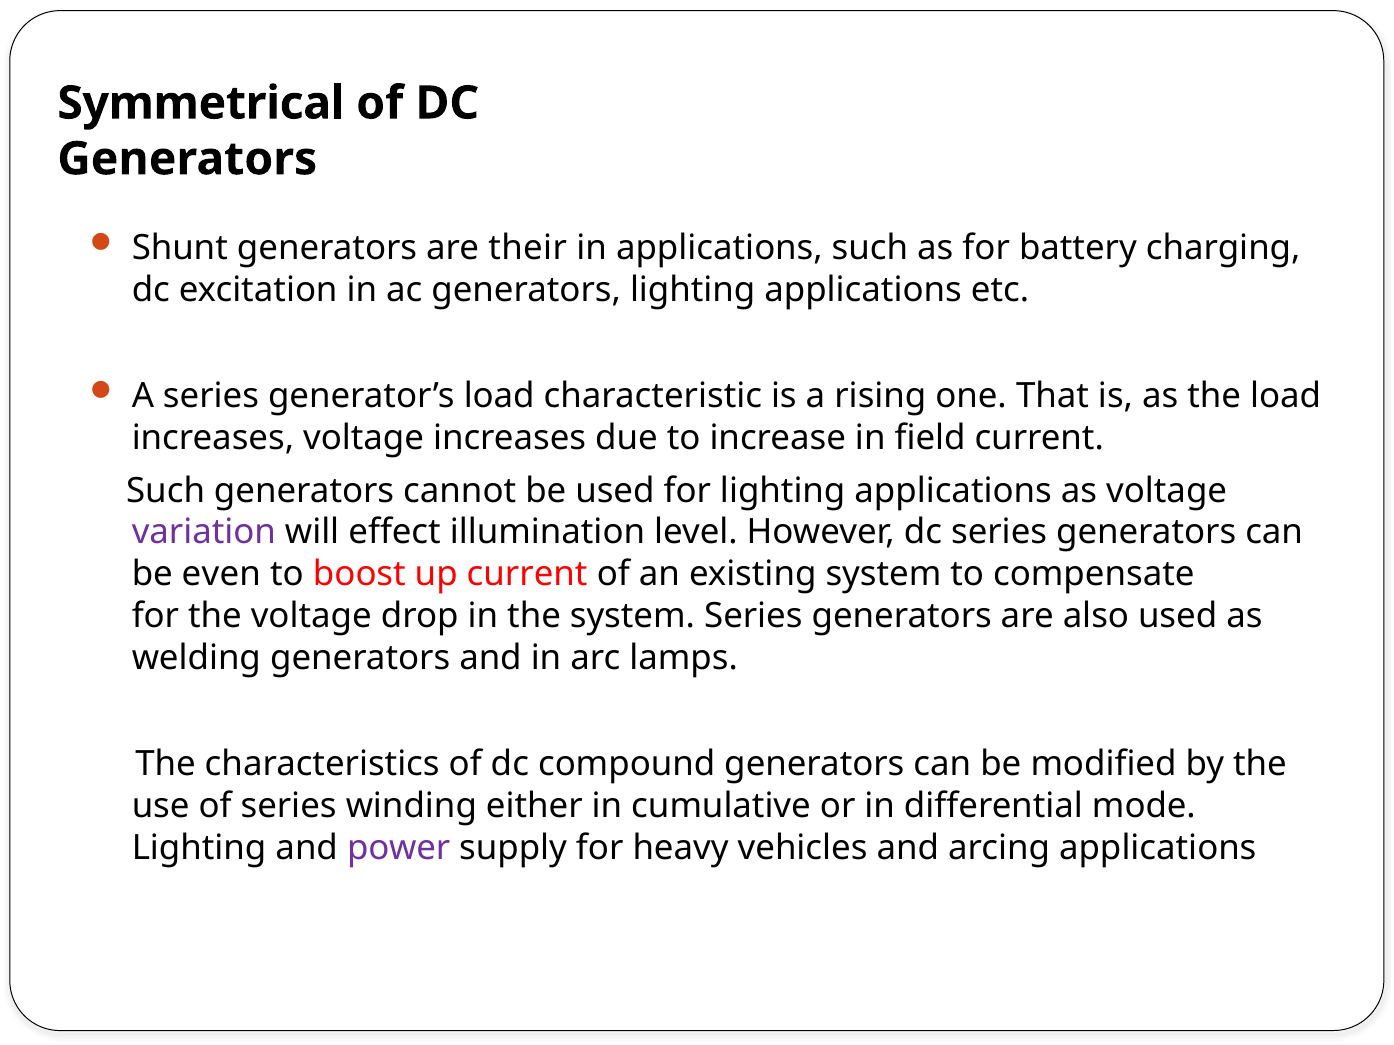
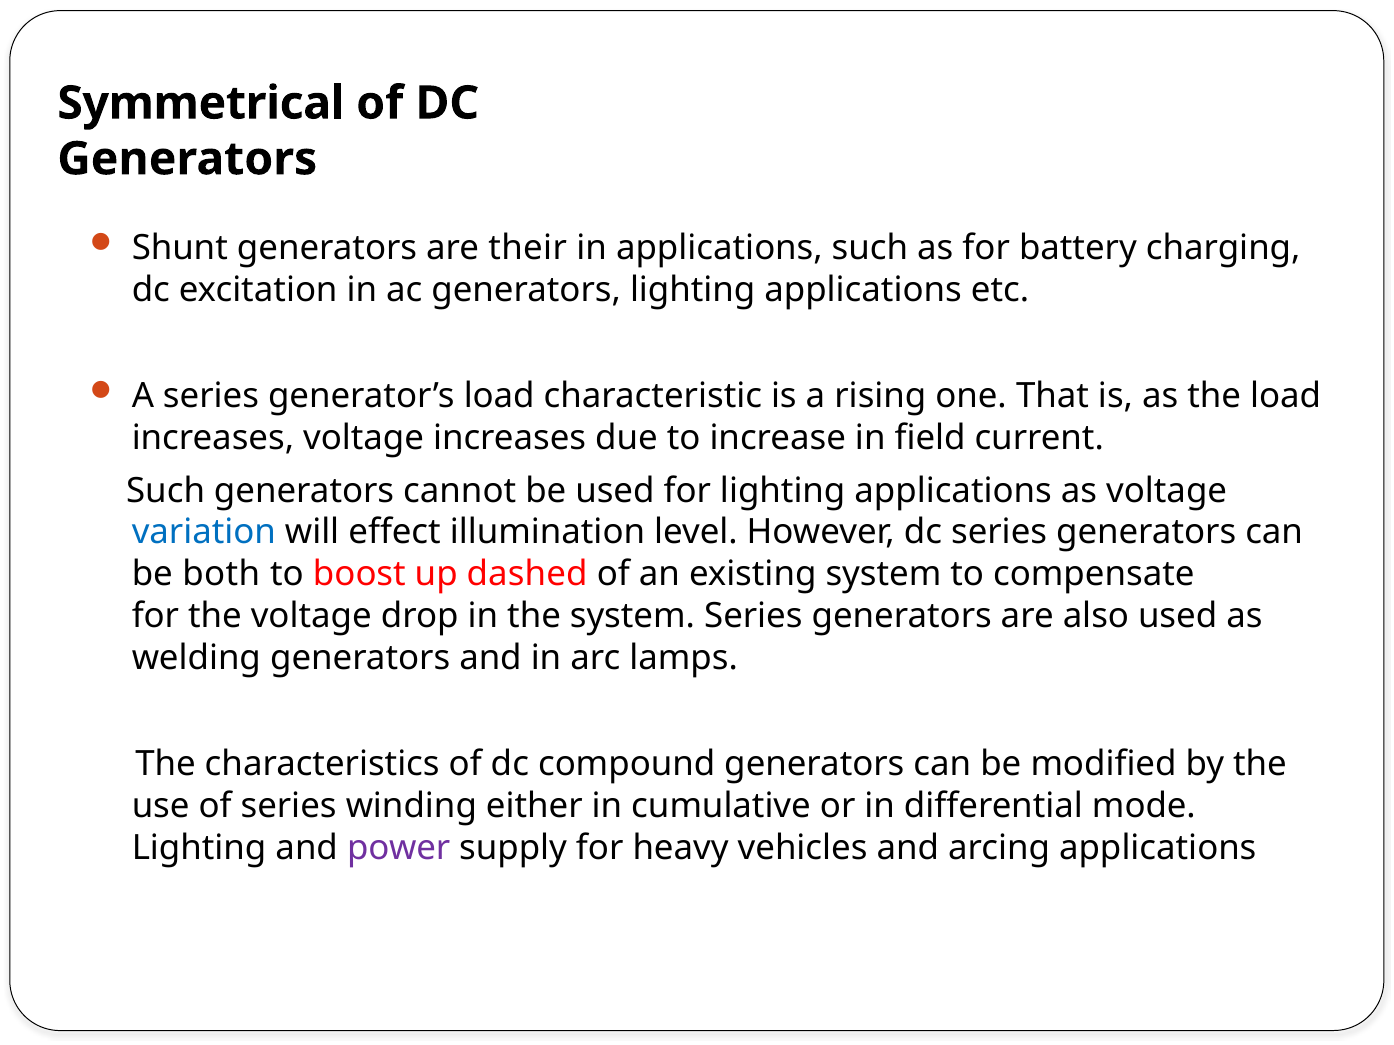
variation colour: purple -> blue (204, 533)
even: even -> both (221, 575)
up current: current -> dashed (527, 575)
